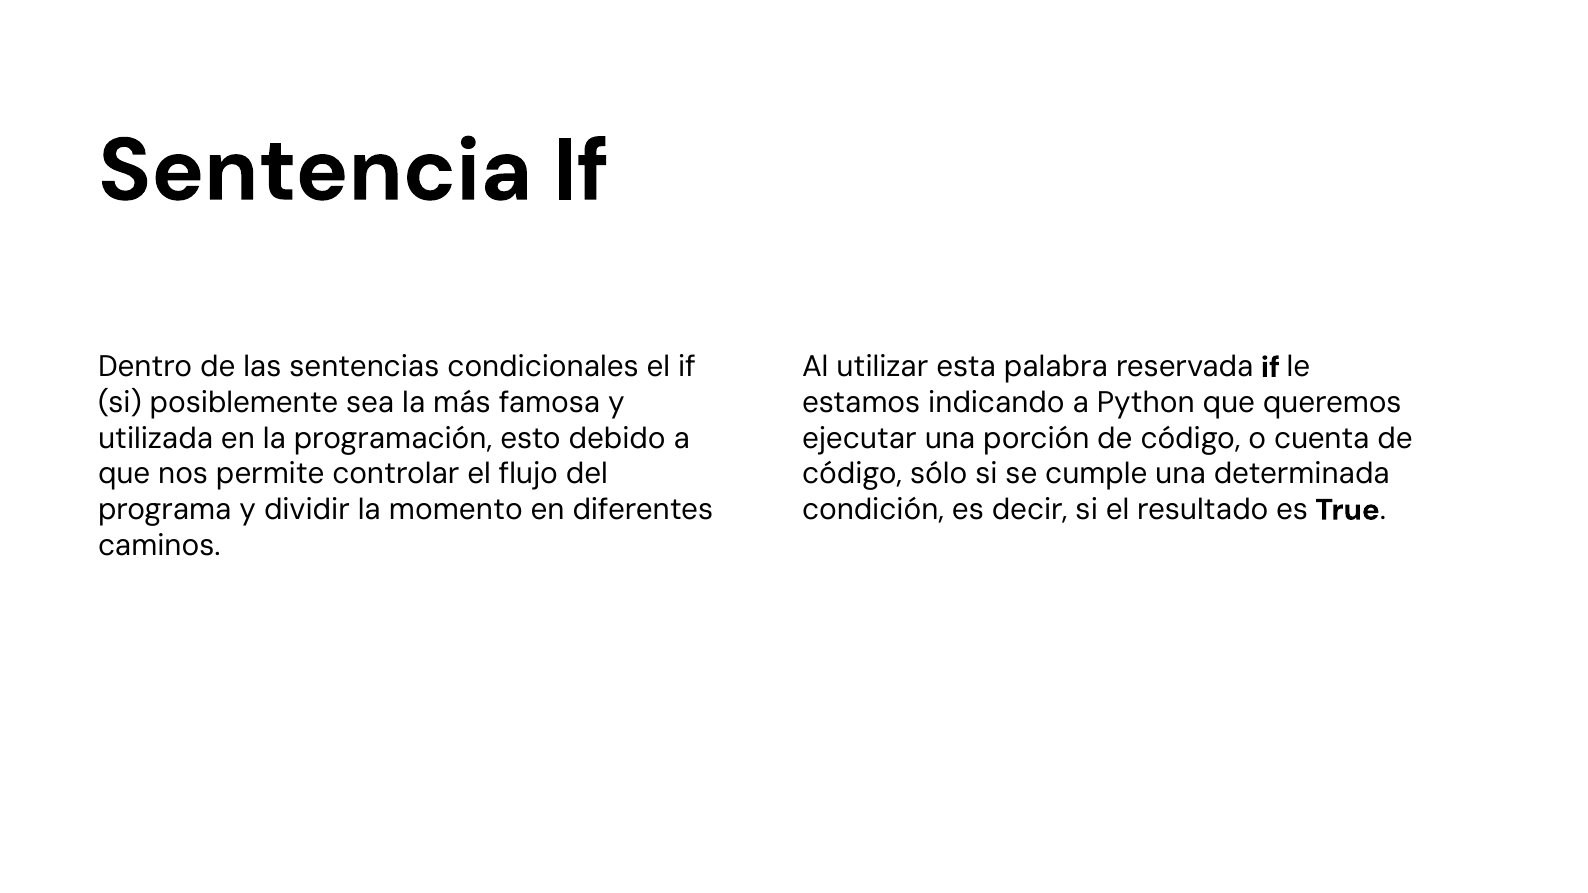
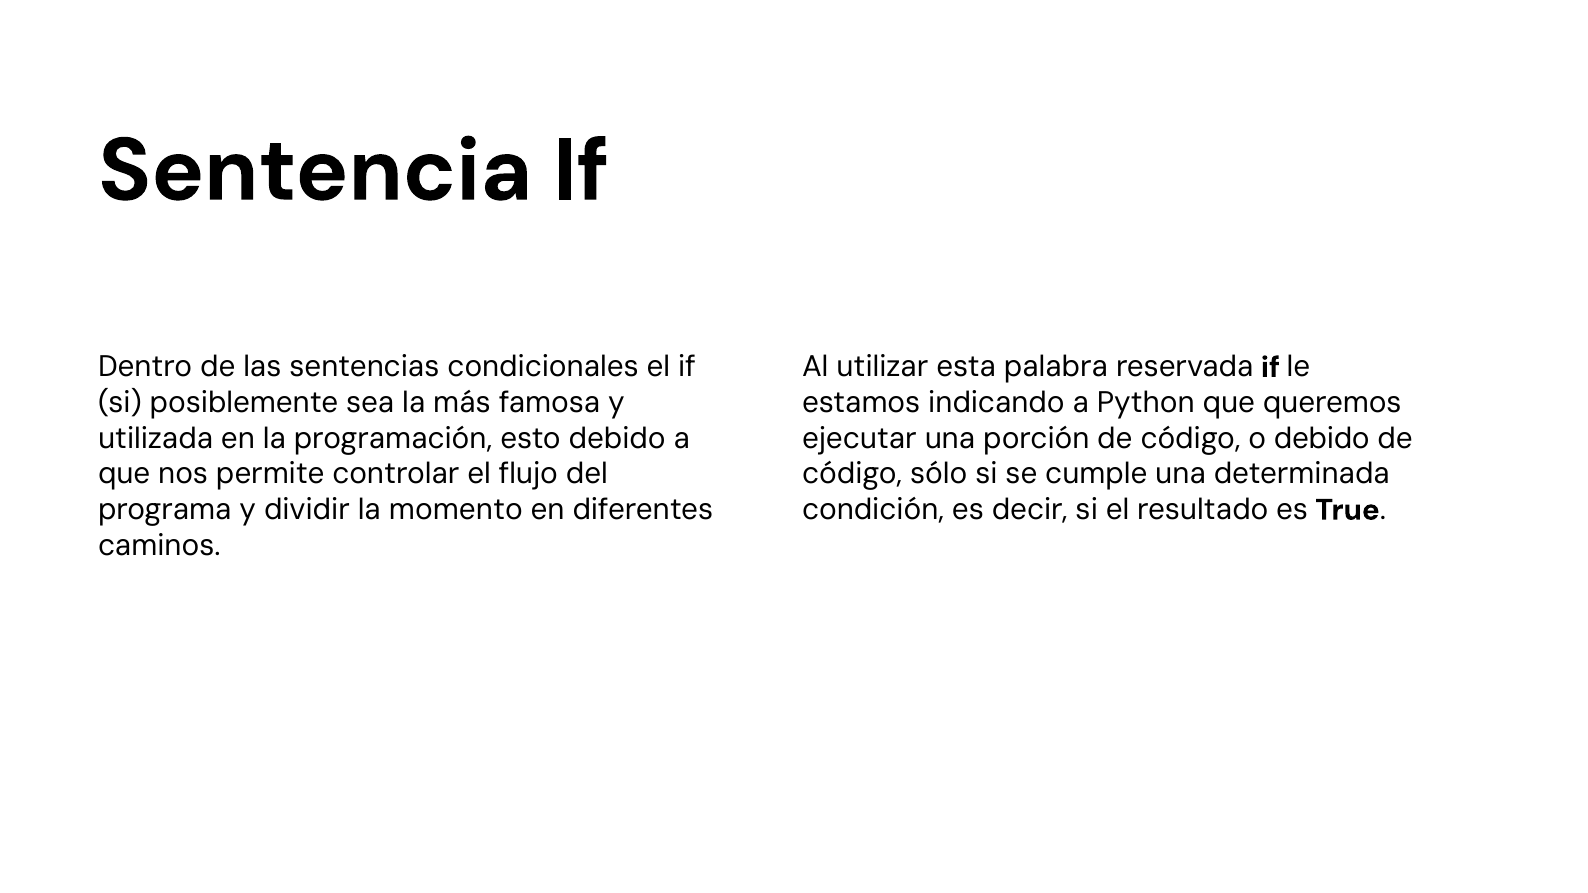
o cuenta: cuenta -> debido (1322, 439)
